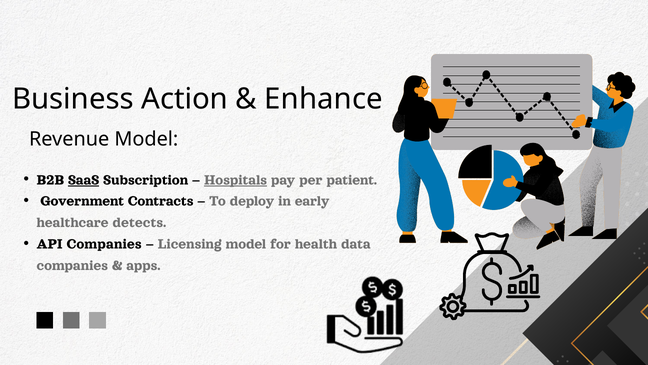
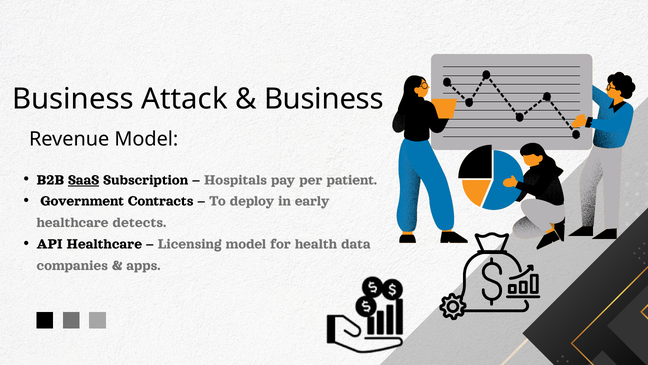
Action: Action -> Attack (185, 99)
Enhance: Enhance -> Business (324, 99)
Hospitals underline: present -> none (236, 179)
API Companies: Companies -> Healthcare (104, 243)
